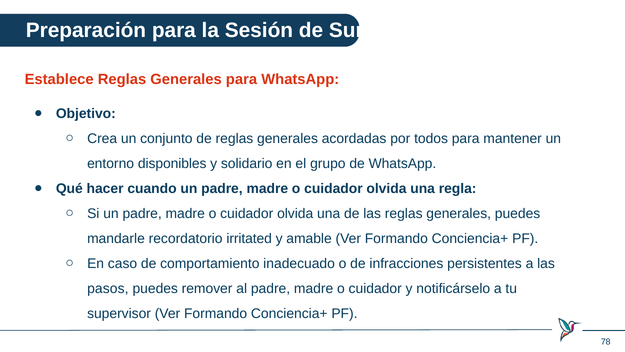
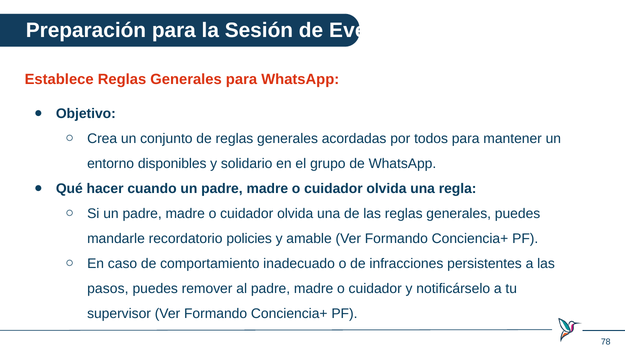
Sure: Sure -> Ever (352, 31)
irritated: irritated -> policies (249, 238)
